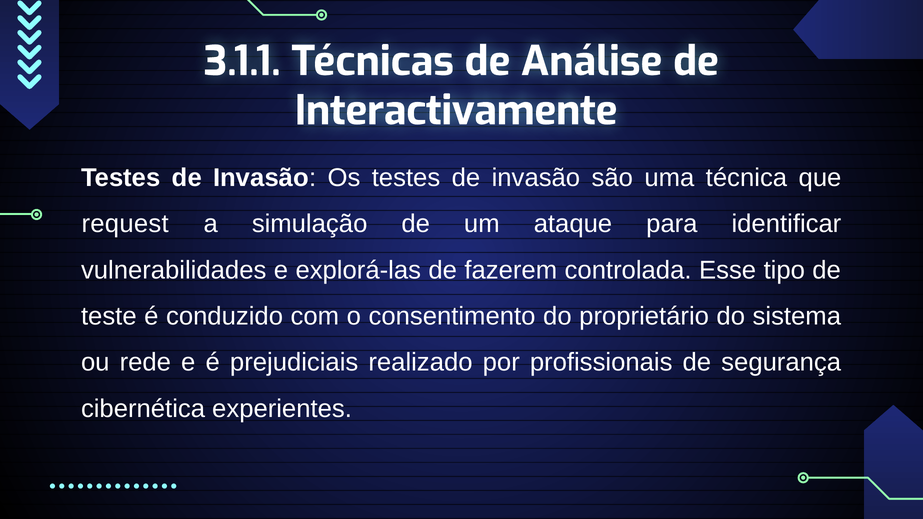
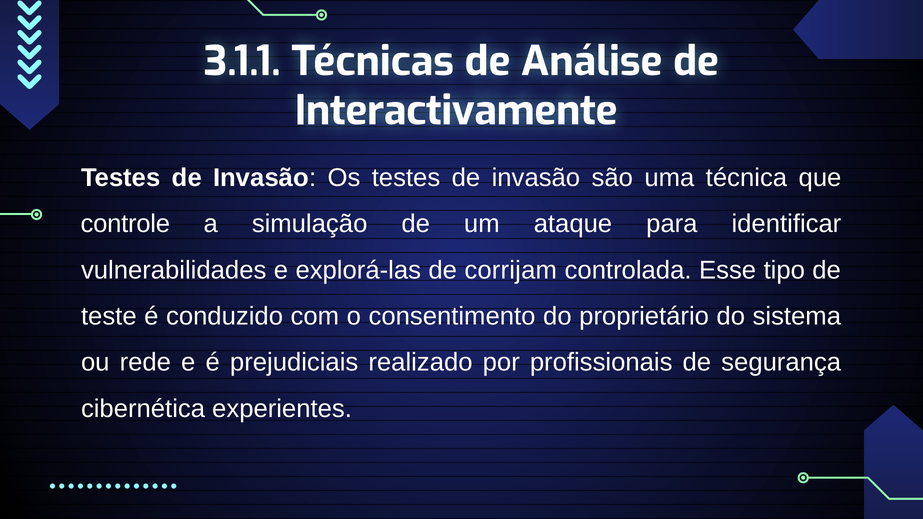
request: request -> controle (125, 224)
fazerem: fazerem -> corrijam (511, 270)
